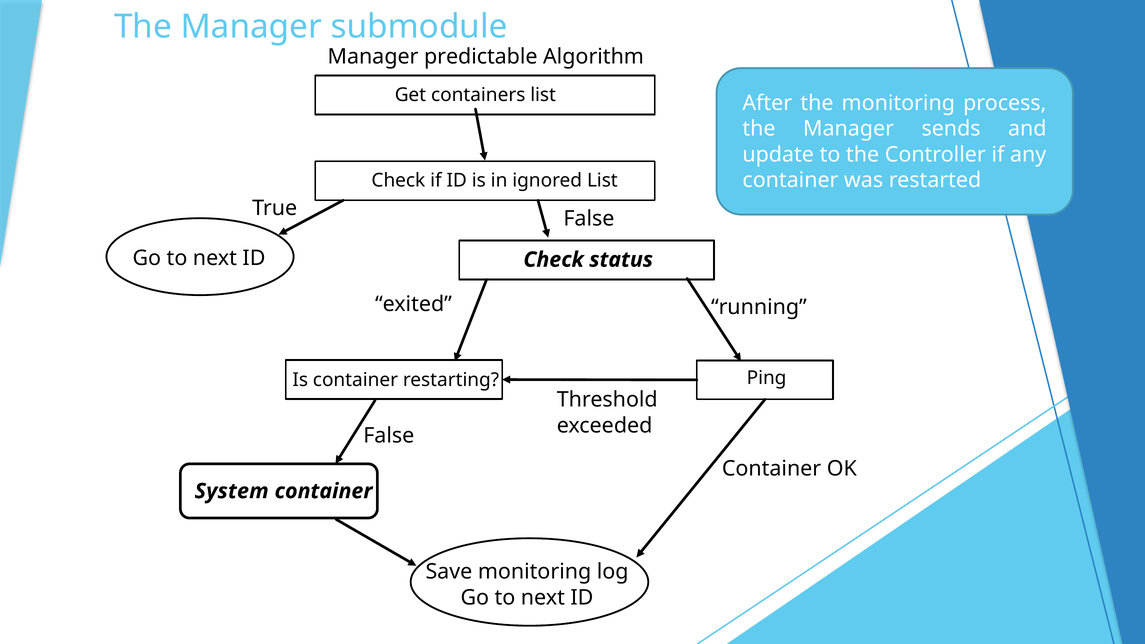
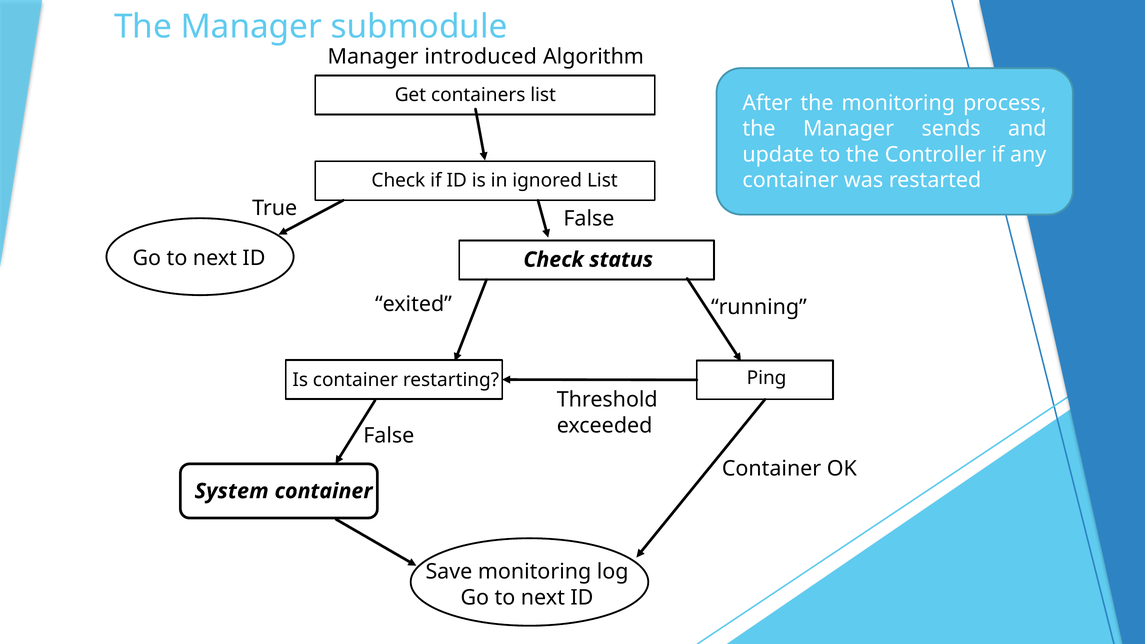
predictable: predictable -> introduced (481, 57)
